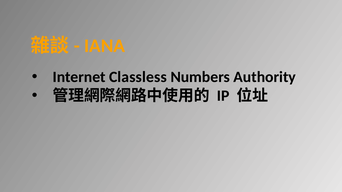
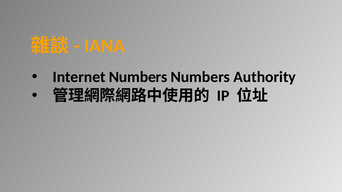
Internet Classless: Classless -> Numbers (138, 77)
